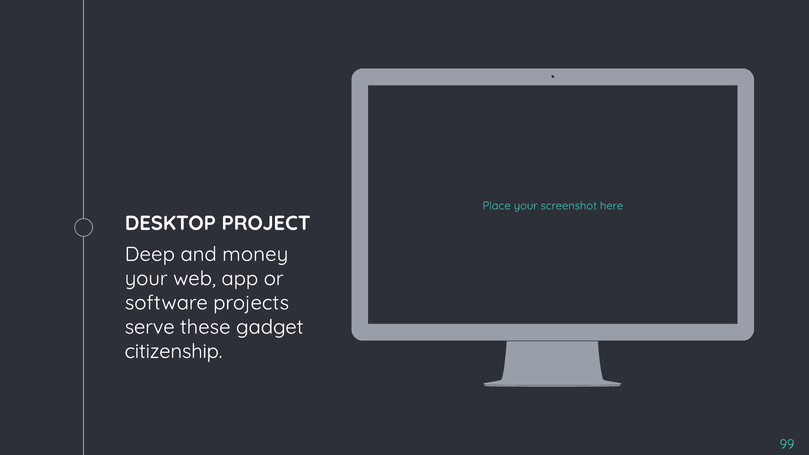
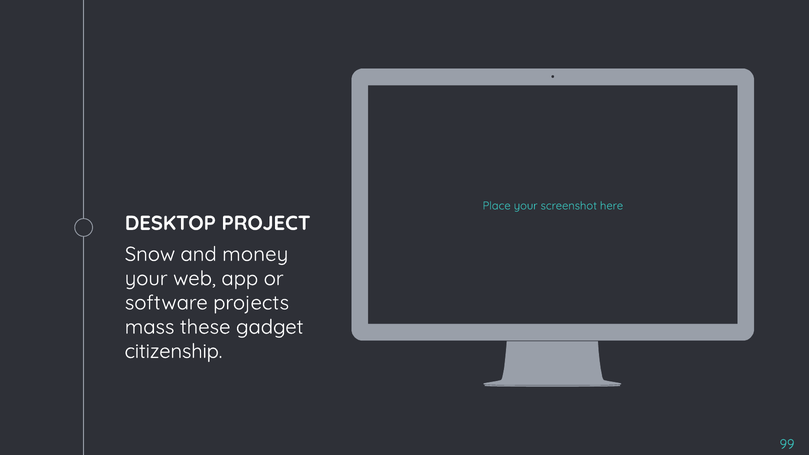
Deep: Deep -> Snow (150, 254)
serve: serve -> mass (150, 327)
